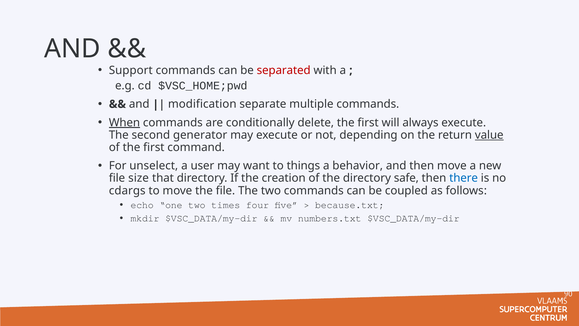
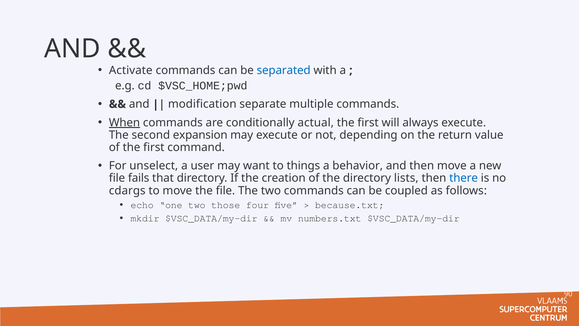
Support: Support -> Activate (131, 70)
separated colour: red -> blue (284, 70)
delete: delete -> actual (316, 122)
generator: generator -> expansion (200, 135)
value underline: present -> none (489, 135)
size: size -> fails (139, 178)
safe: safe -> lists (406, 178)
times: times -> those (226, 205)
